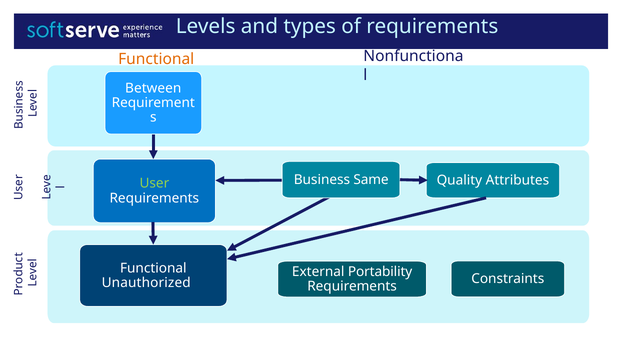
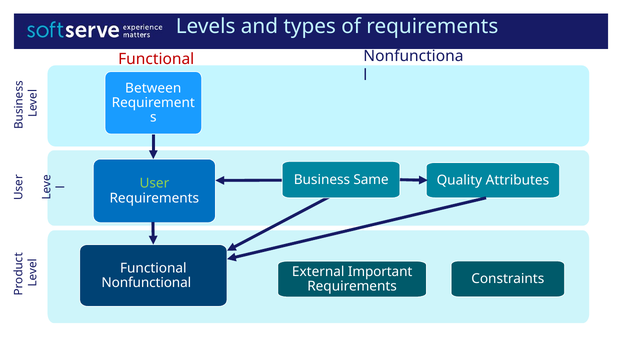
Functional colour: orange -> red (156, 59)
Portability: Portability -> Important (380, 272)
Unauthorized: Unauthorized -> Nonfunctional (146, 283)
